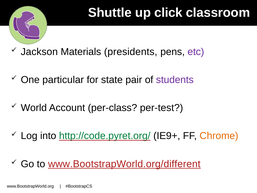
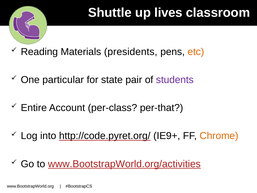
click: click -> lives (168, 13)
Jackson: Jackson -> Reading (39, 52)
etc colour: purple -> orange (196, 52)
World: World -> Entire (34, 108)
per-test: per-test -> per-that (162, 108)
http://code.pyret.org/ colour: green -> black (105, 136)
www.BootstrapWorld.org/different: www.BootstrapWorld.org/different -> www.BootstrapWorld.org/activities (124, 164)
